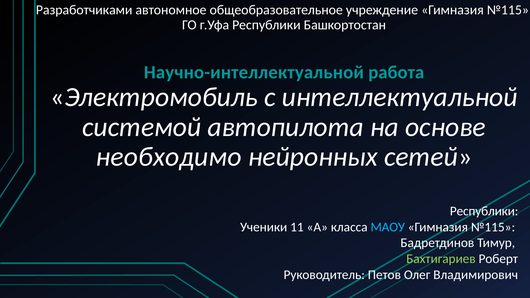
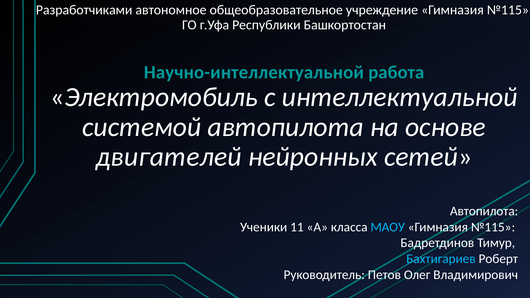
необходимо: необходимо -> двигателей (169, 157)
Республики: Республики -> Автопилота (484, 211)
Бахтигариев colour: light green -> light blue (441, 259)
